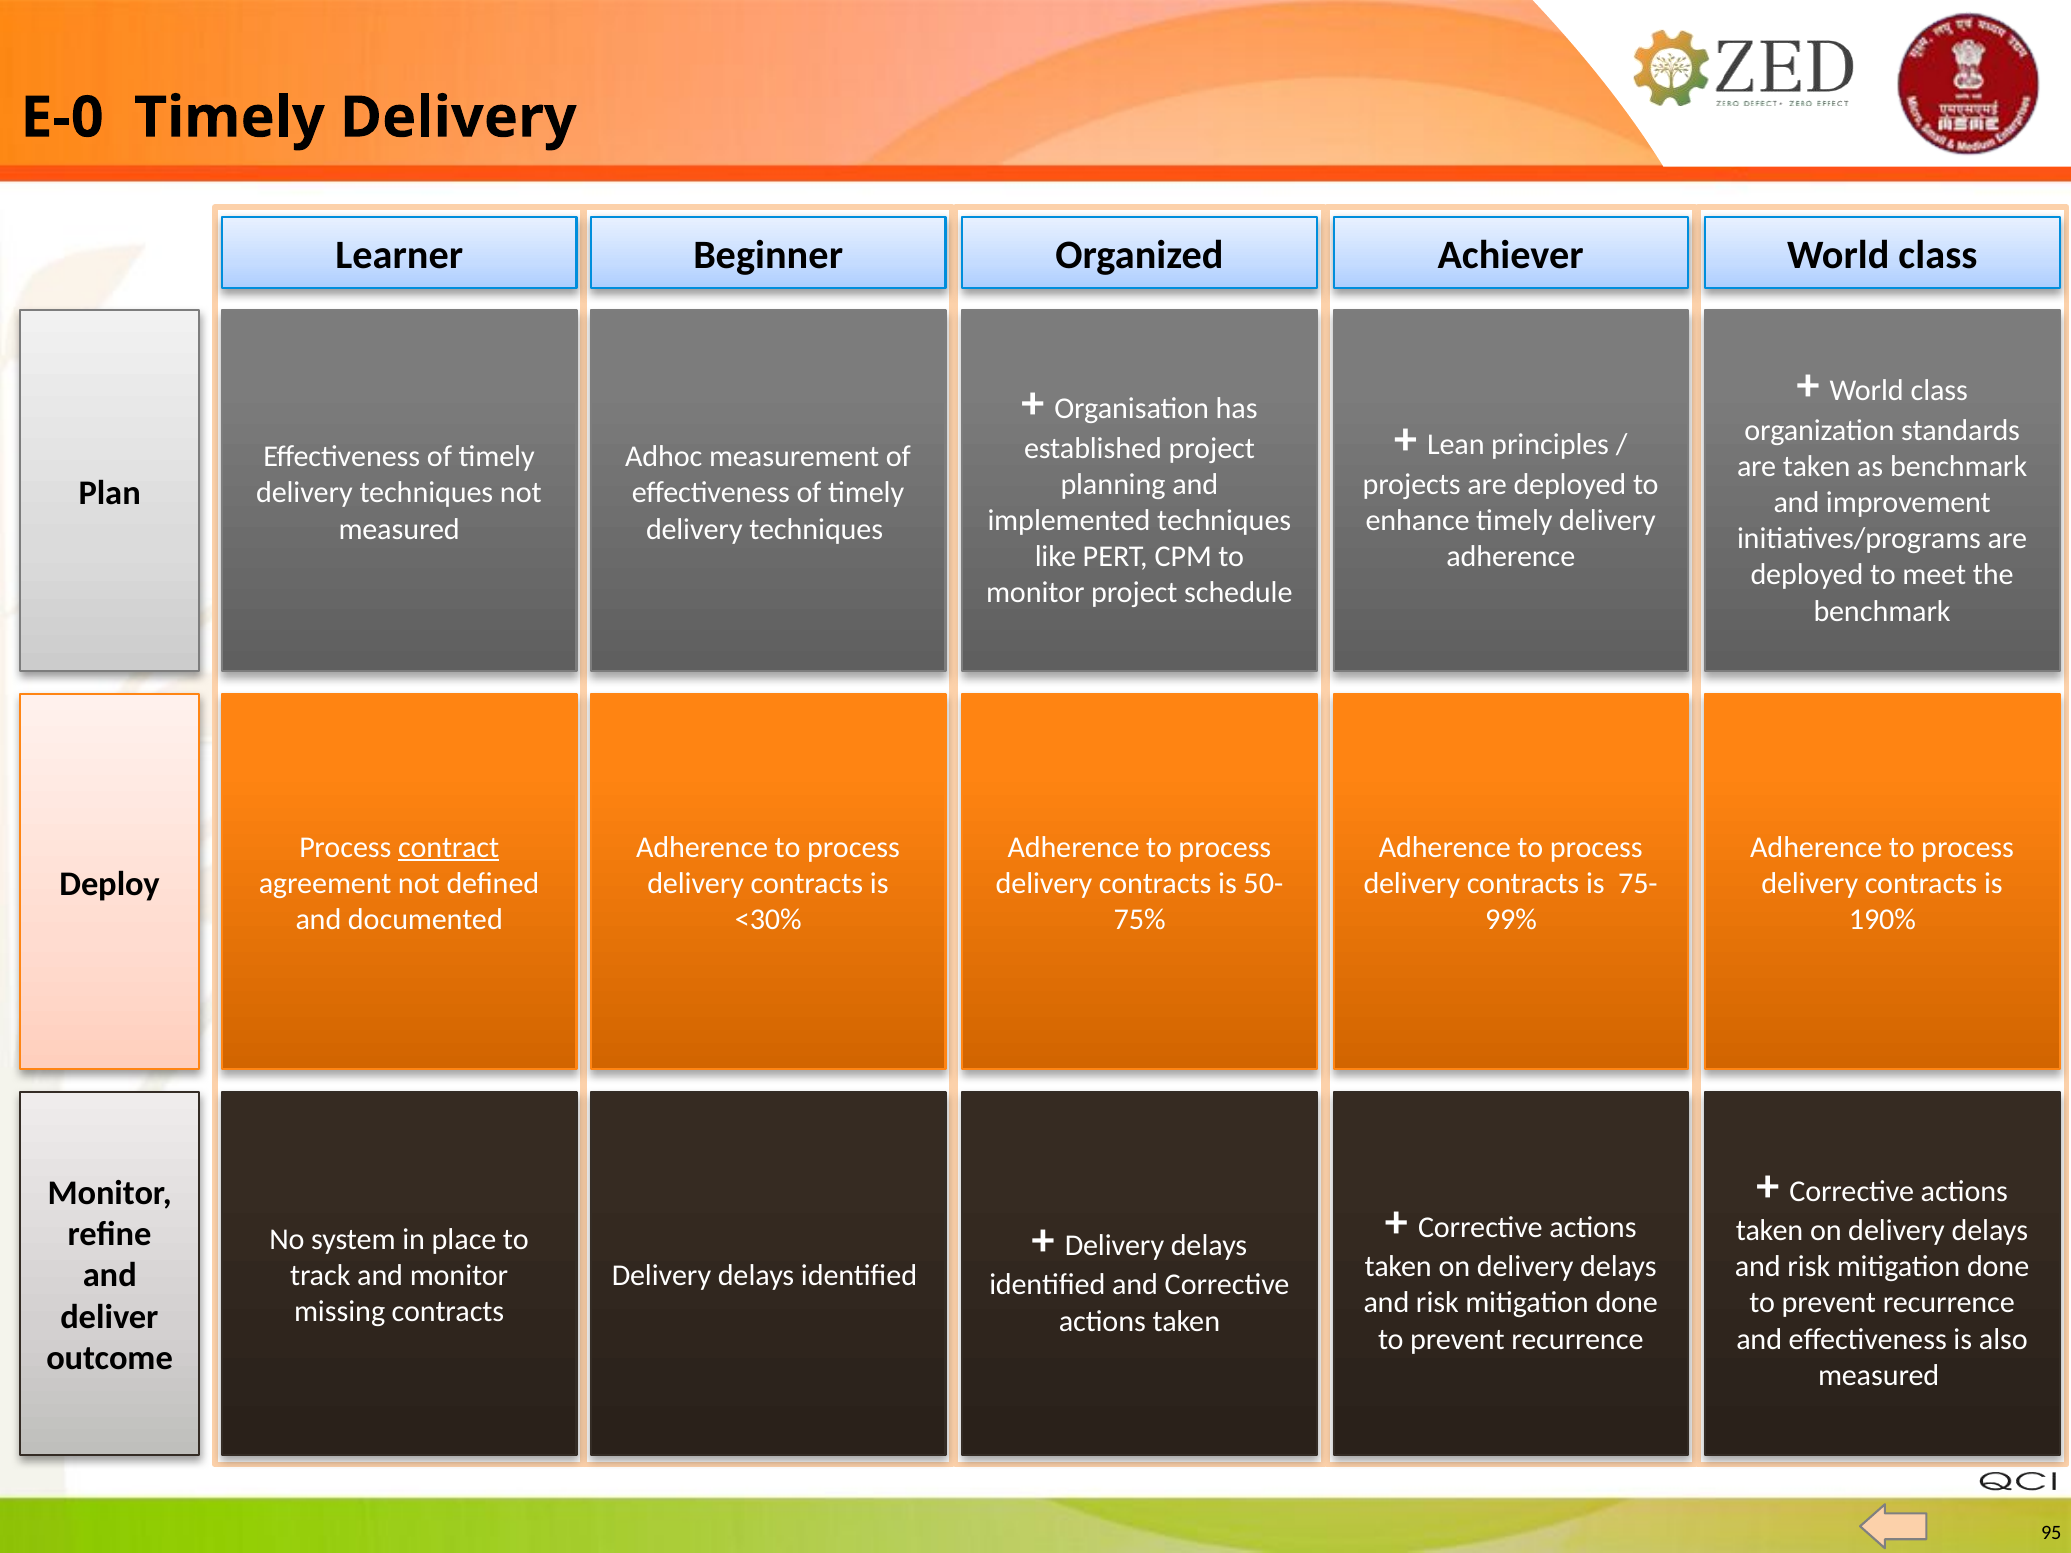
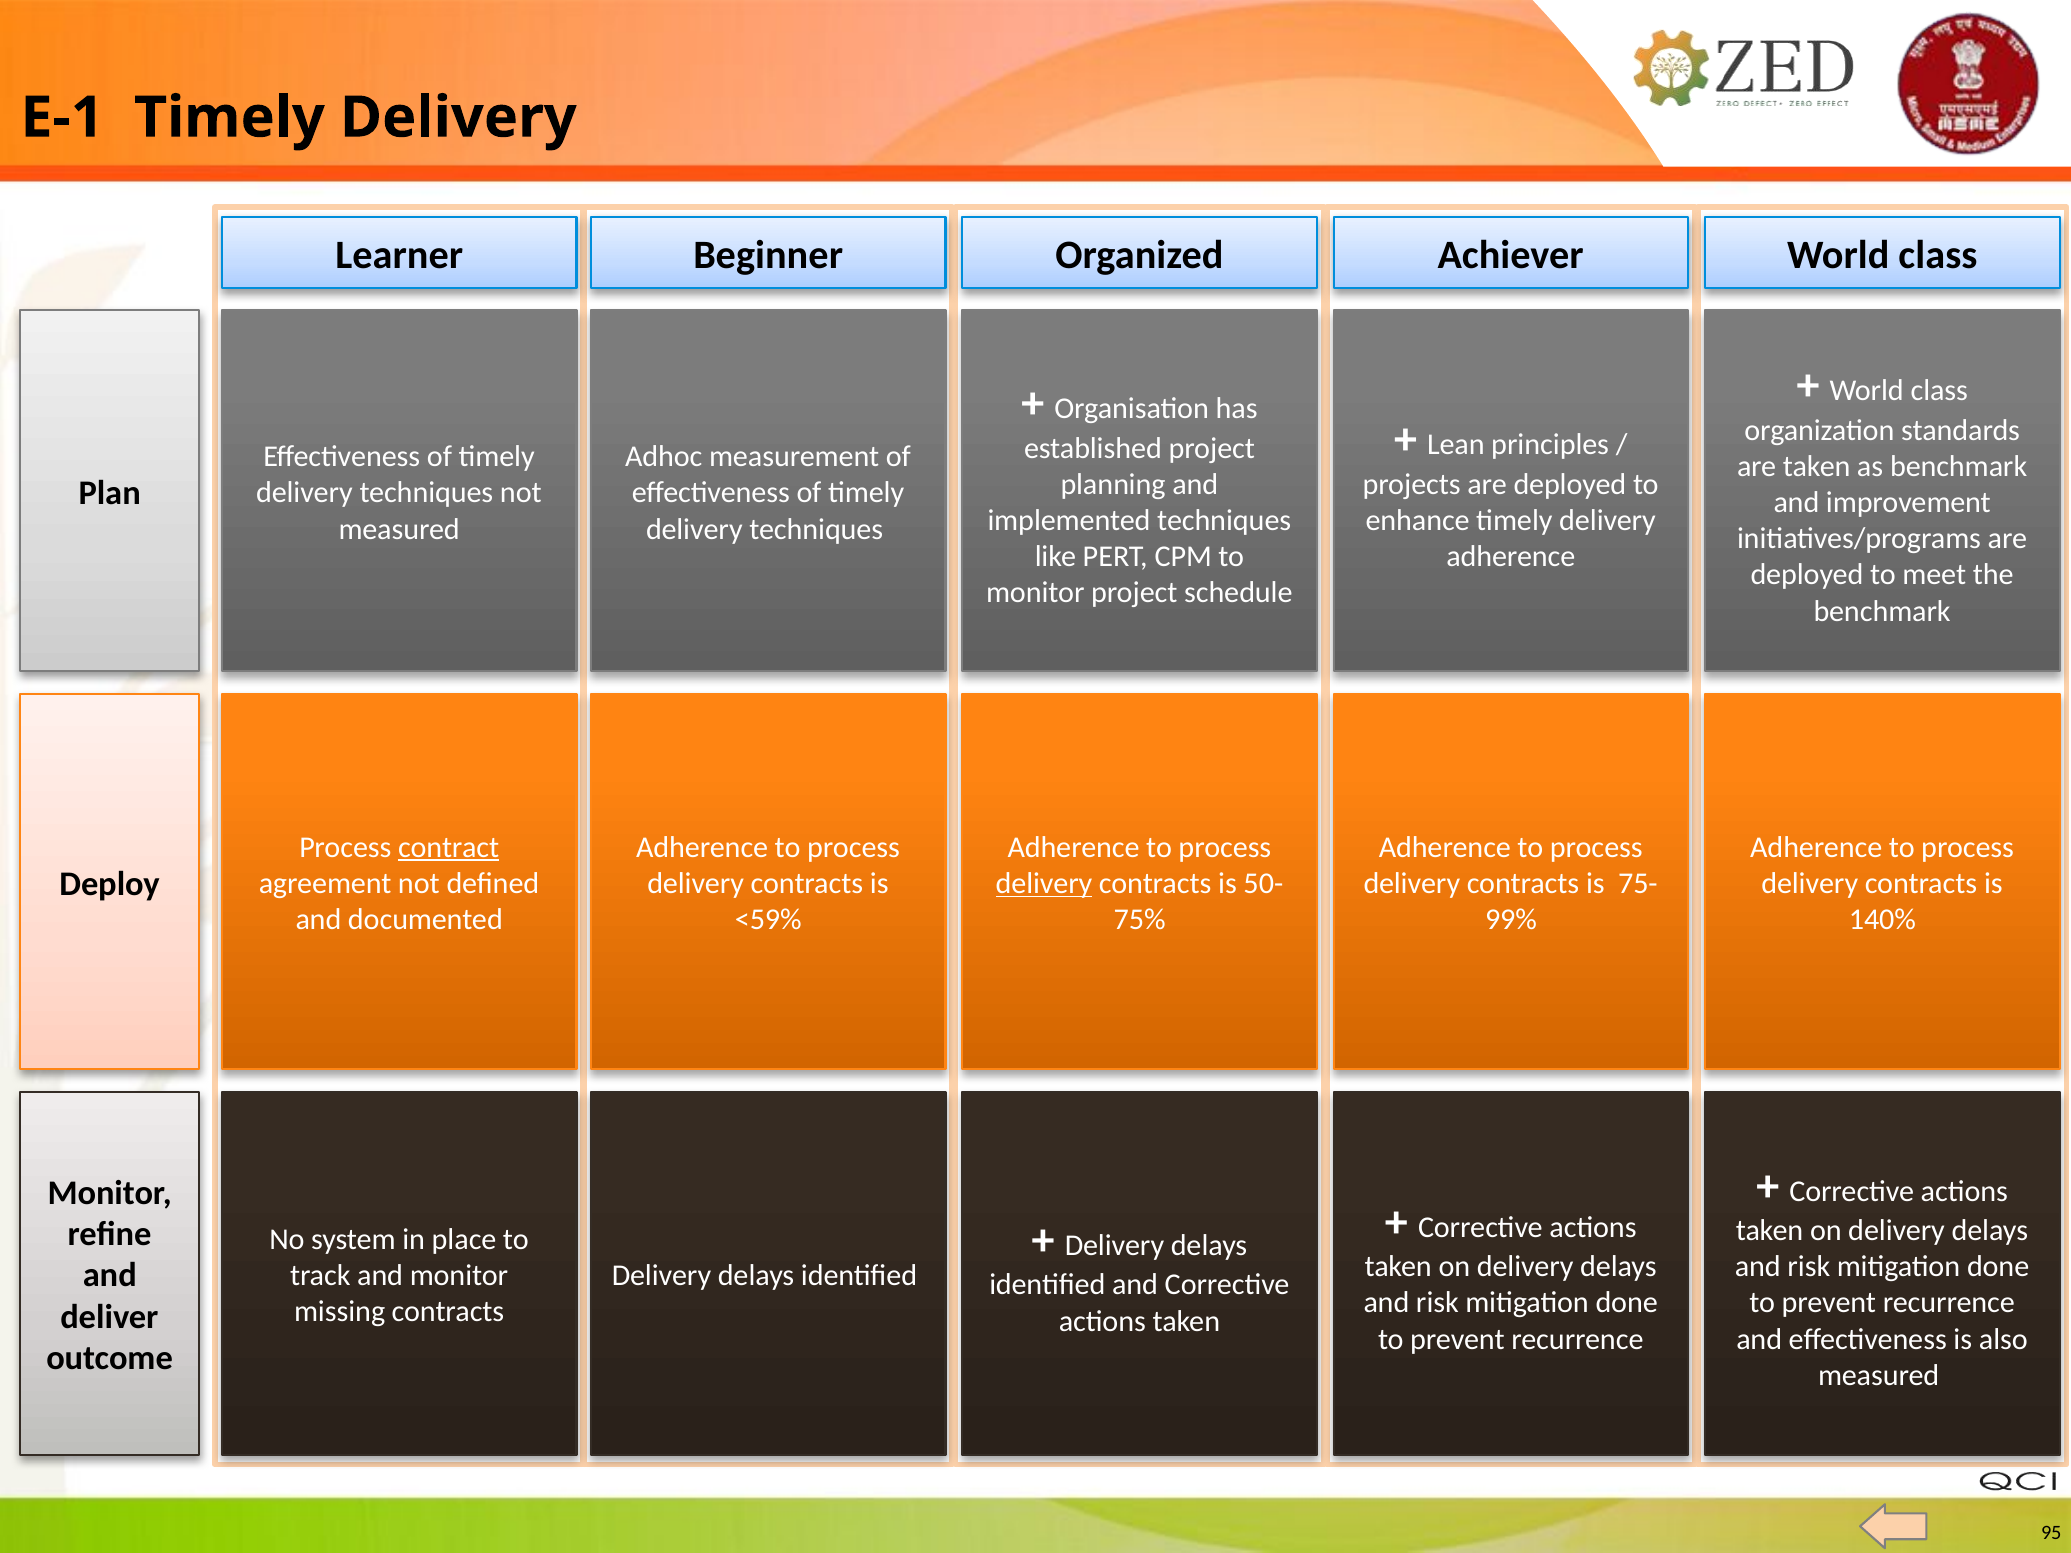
E-0: E-0 -> E-1 (62, 118)
delivery underline: none -> present (1044, 884)
<30%: <30% -> <59% (768, 920)
190%: 190% -> 140% (1882, 920)
